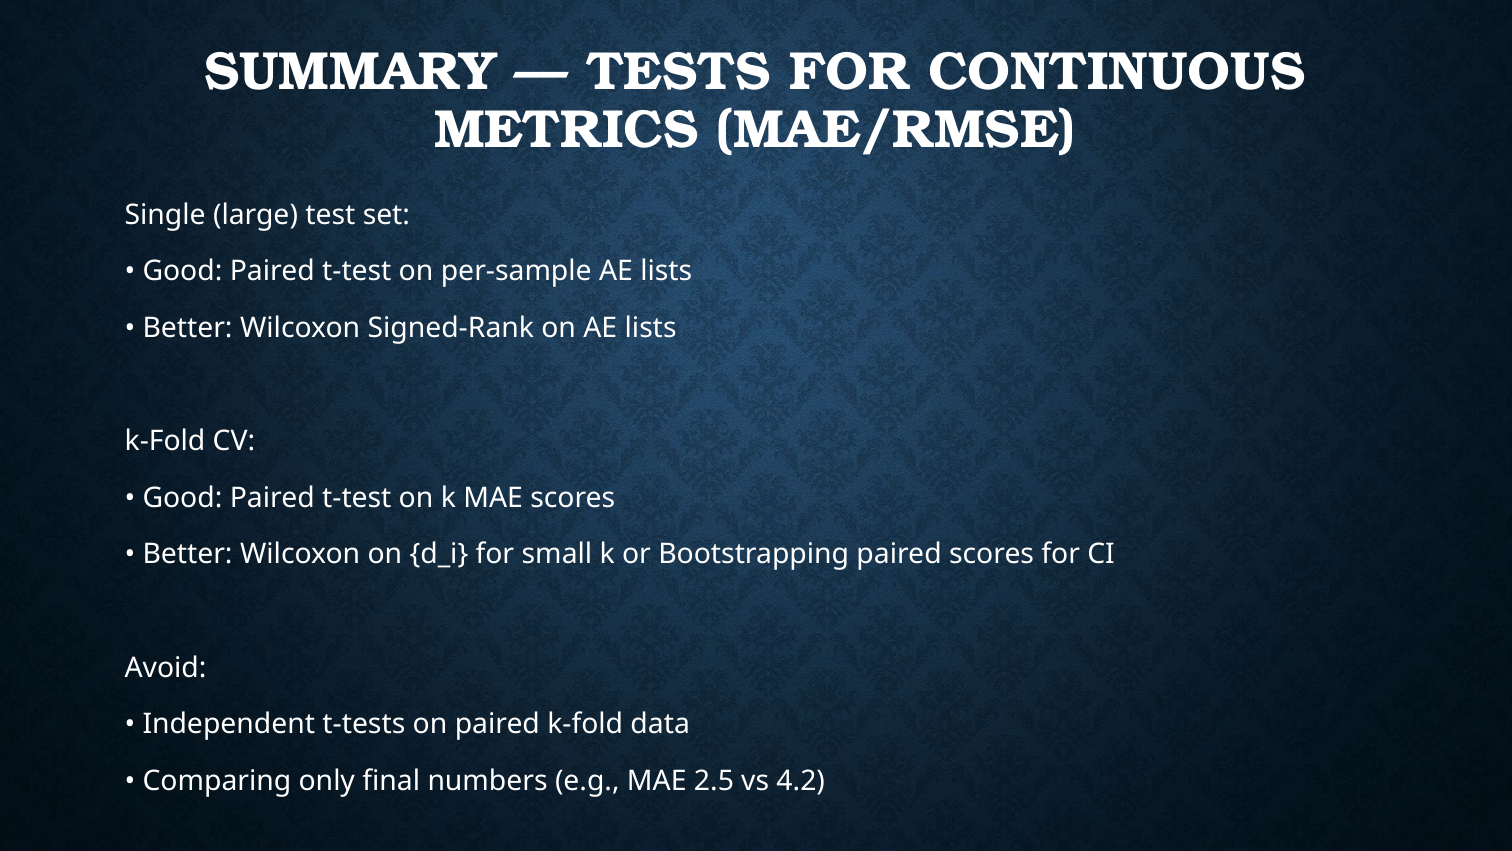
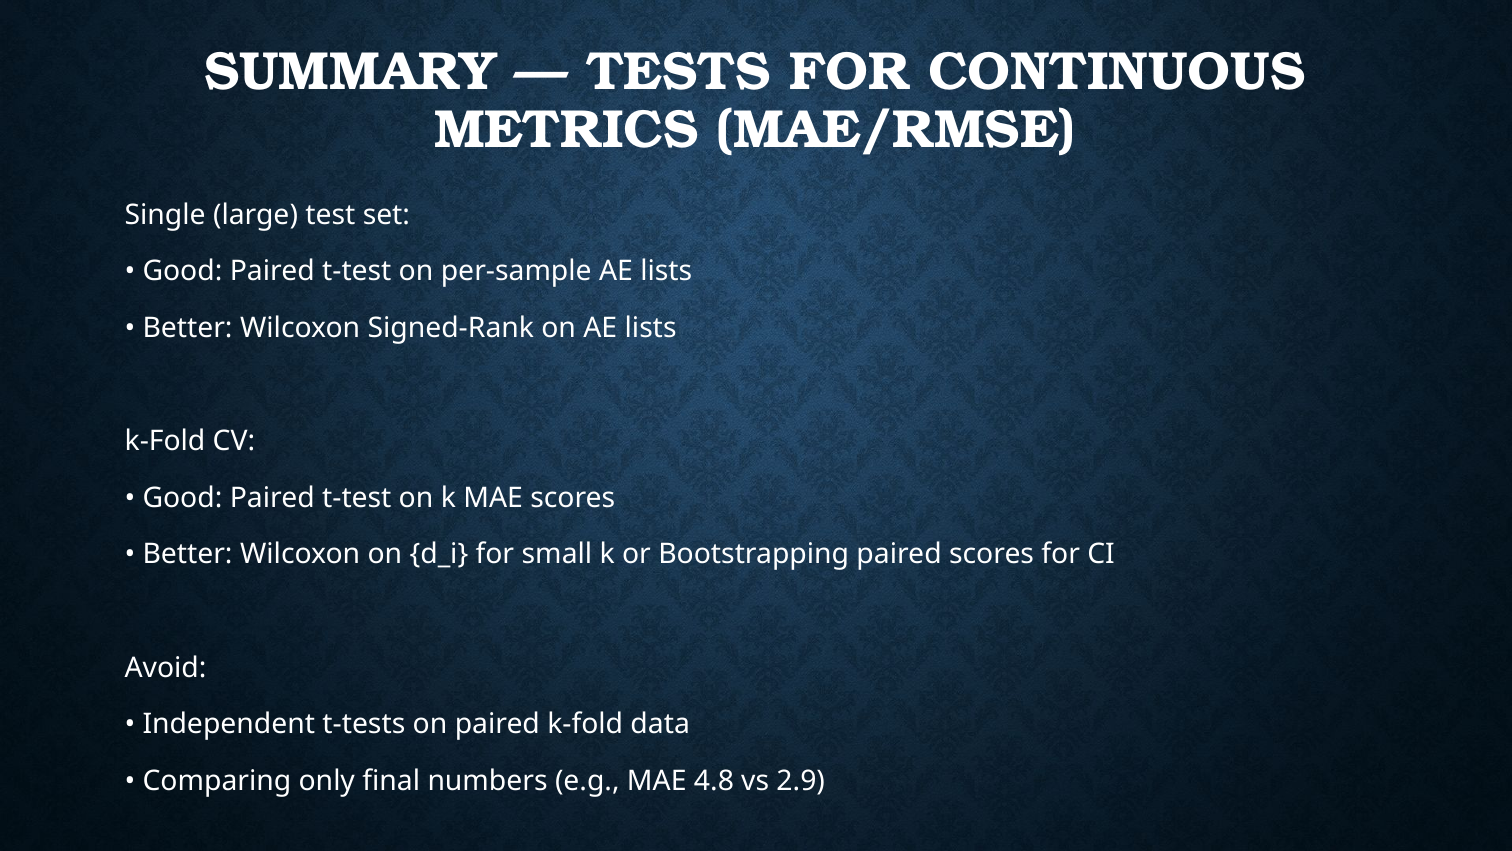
2.5: 2.5 -> 4.8 (714, 781)
4.2: 4.2 -> 2.9 (801, 781)
